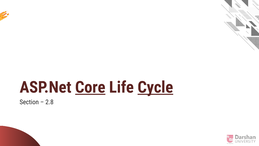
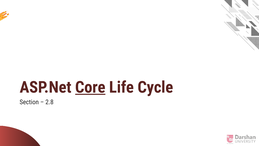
Cycle underline: present -> none (155, 87)
